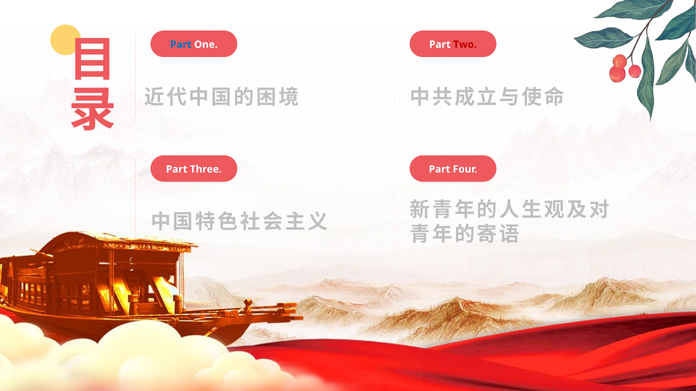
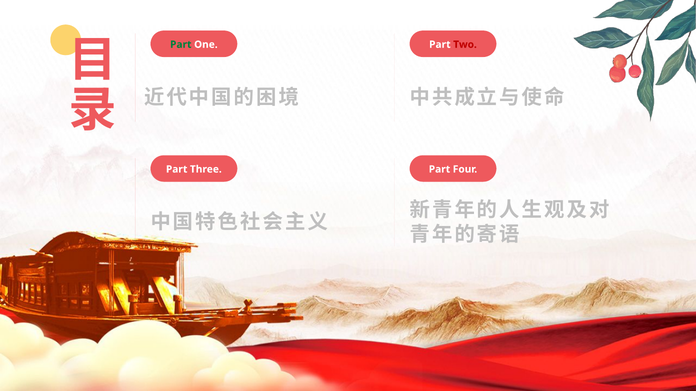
Part colour: blue -> green (181, 45)
